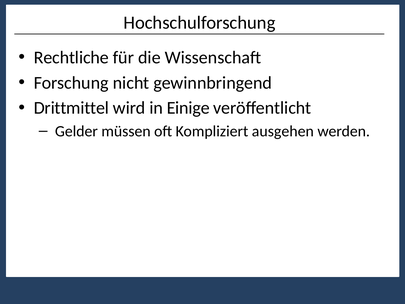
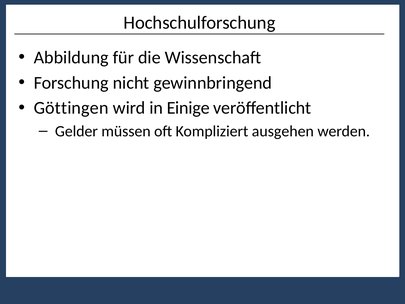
Rechtliche: Rechtliche -> Abbildung (71, 58)
Drittmittel: Drittmittel -> Göttingen (71, 108)
